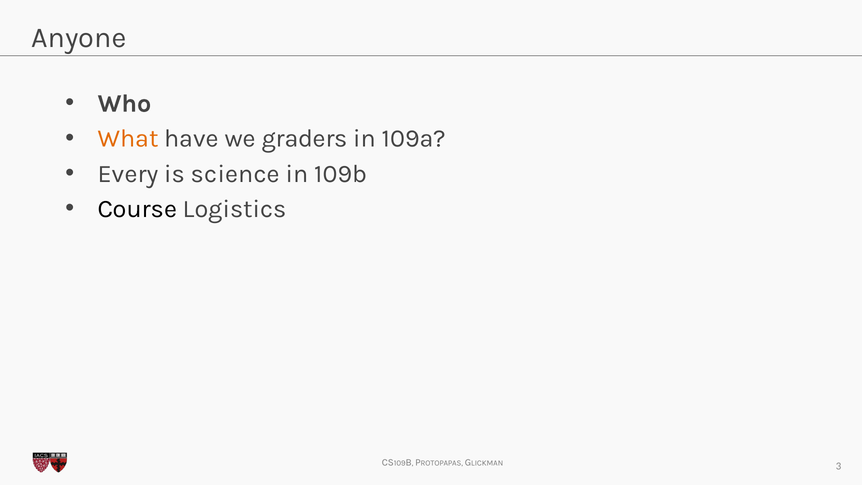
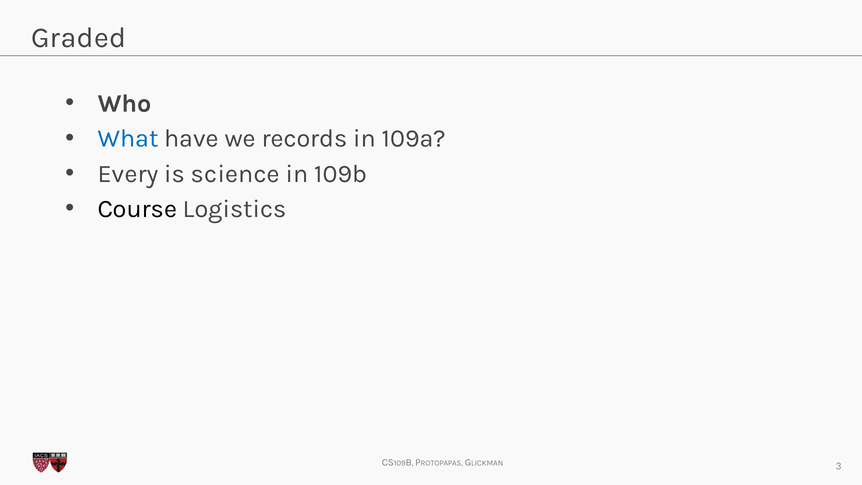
Anyone: Anyone -> Graded (79, 38)
What colour: orange -> blue (128, 139)
graders: graders -> records (305, 139)
